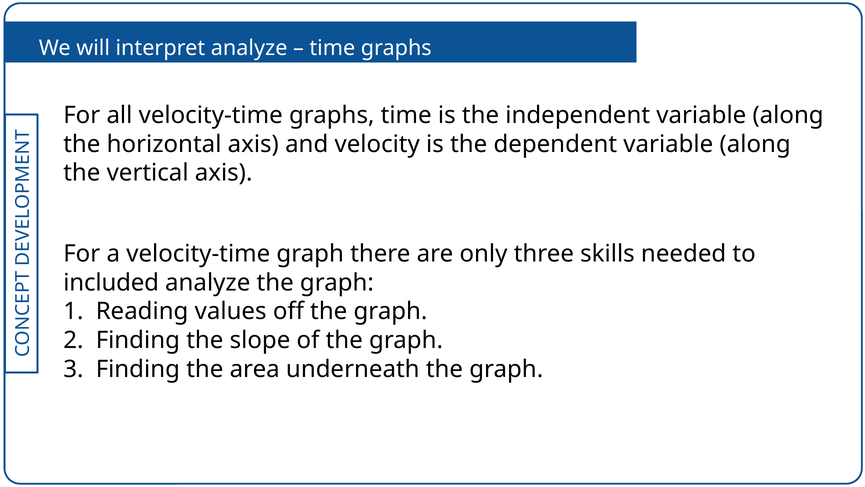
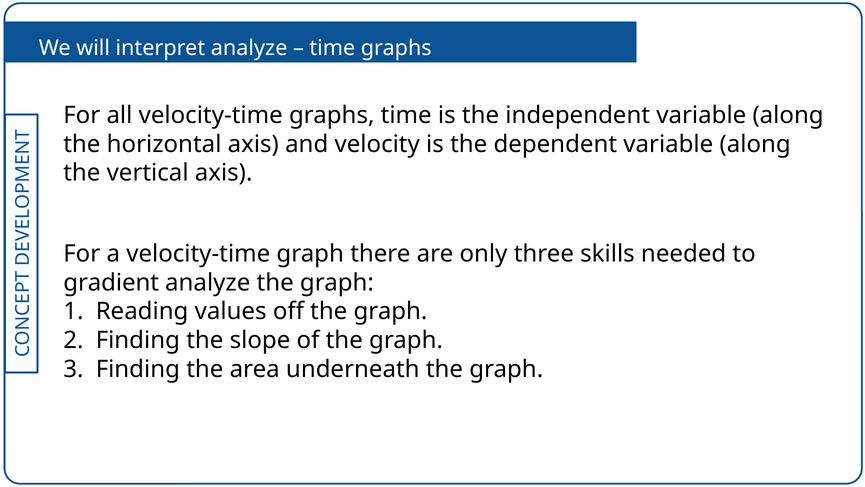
included: included -> gradient (111, 282)
